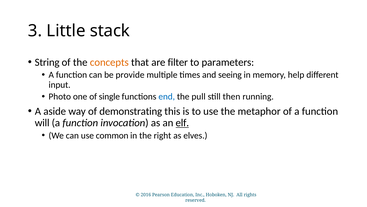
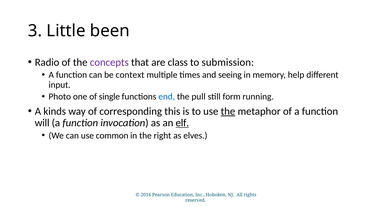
stack: stack -> been (110, 31)
String: String -> Radio (47, 62)
concepts colour: orange -> purple (109, 62)
filter: filter -> class (178, 62)
parameters: parameters -> submission (228, 62)
provide: provide -> context (130, 75)
then: then -> form (232, 96)
aside: aside -> kinds (55, 111)
demonstrating: demonstrating -> corresponding (131, 111)
the underline: none -> present (228, 111)
